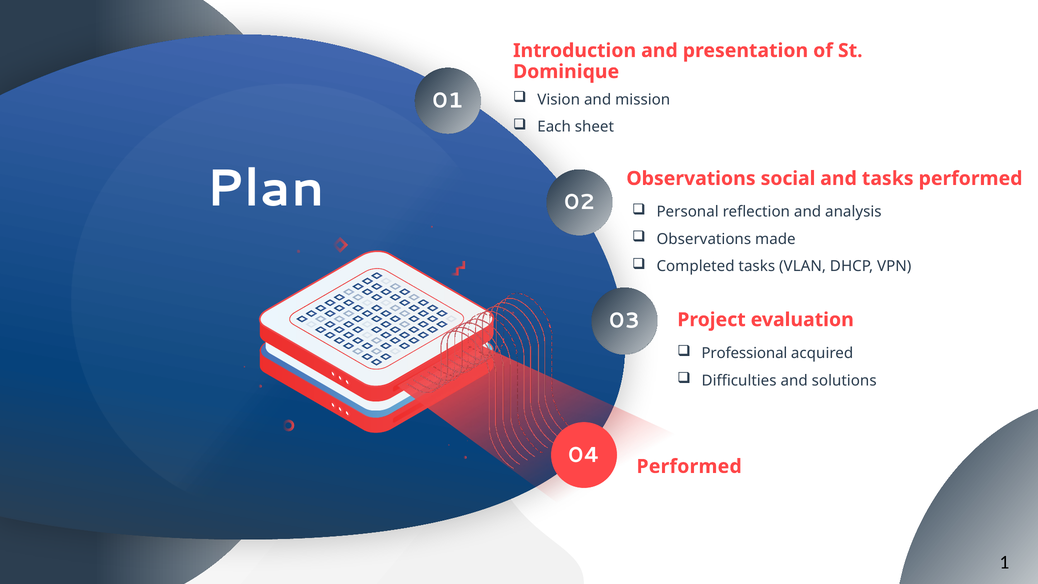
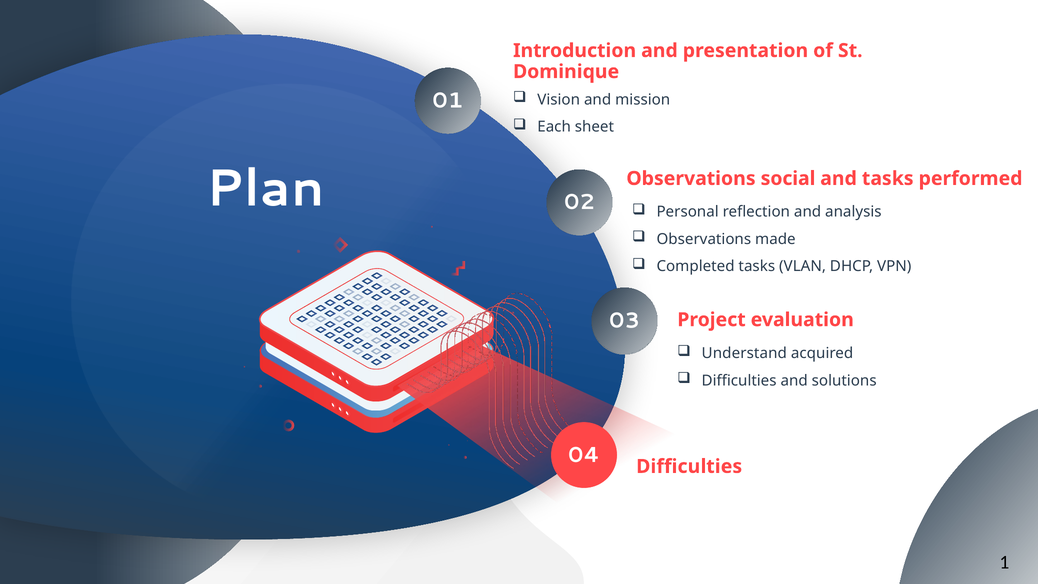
Professional: Professional -> Understand (744, 353)
Performed: Performed -> Difficulties (689, 466)
